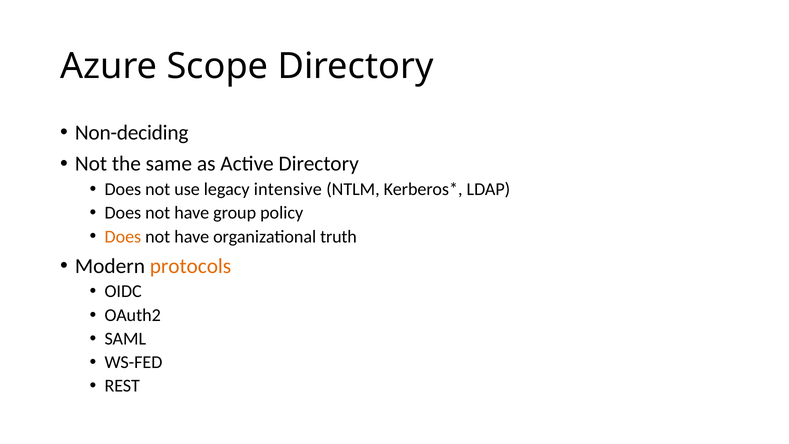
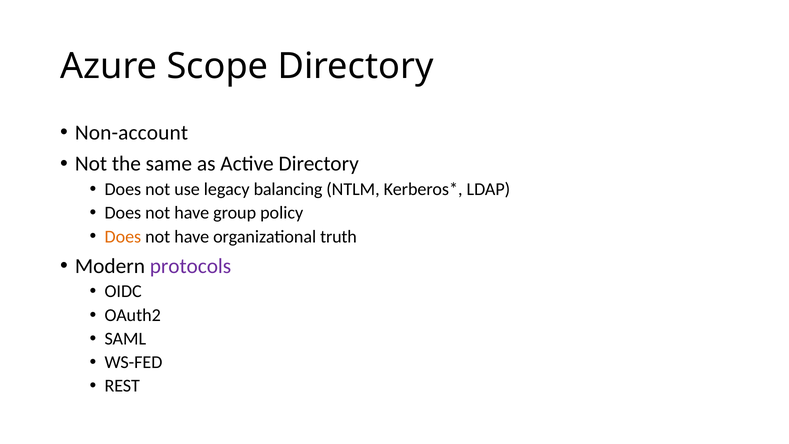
Non-deciding: Non-deciding -> Non-account (131, 132)
intensive: intensive -> balancing (288, 189)
protocols colour: orange -> purple (190, 266)
